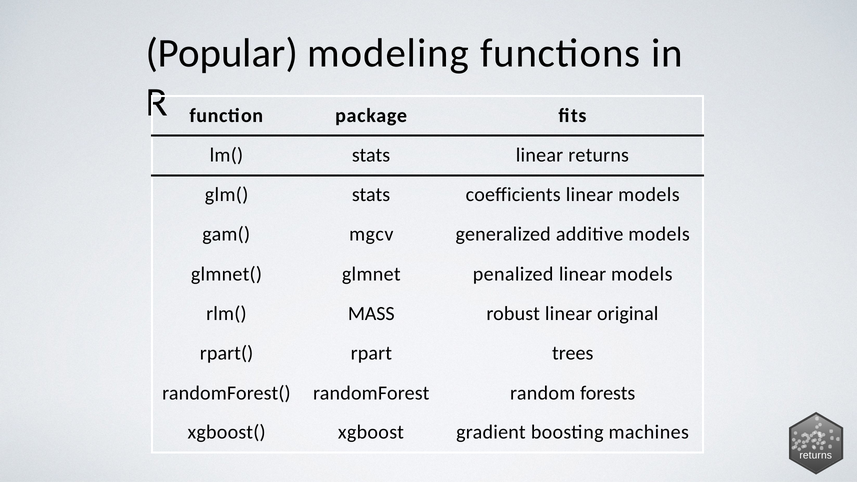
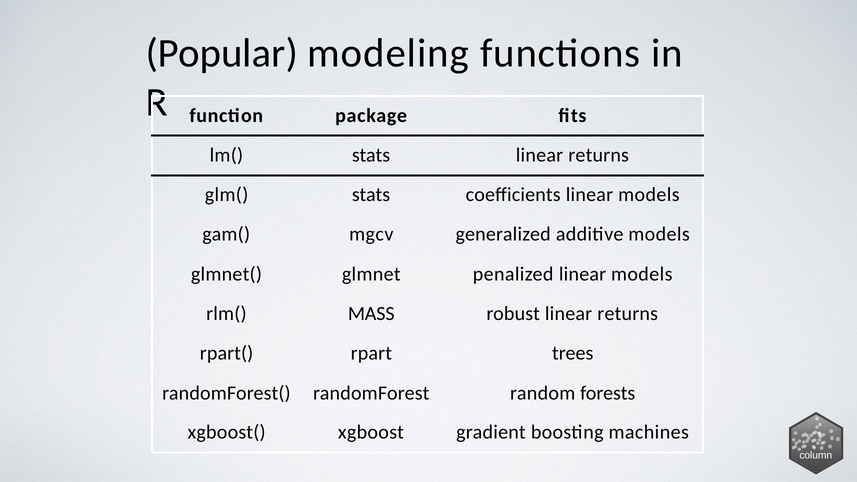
robust linear original: original -> returns (628, 314)
returns: returns -> column (816, 455)
